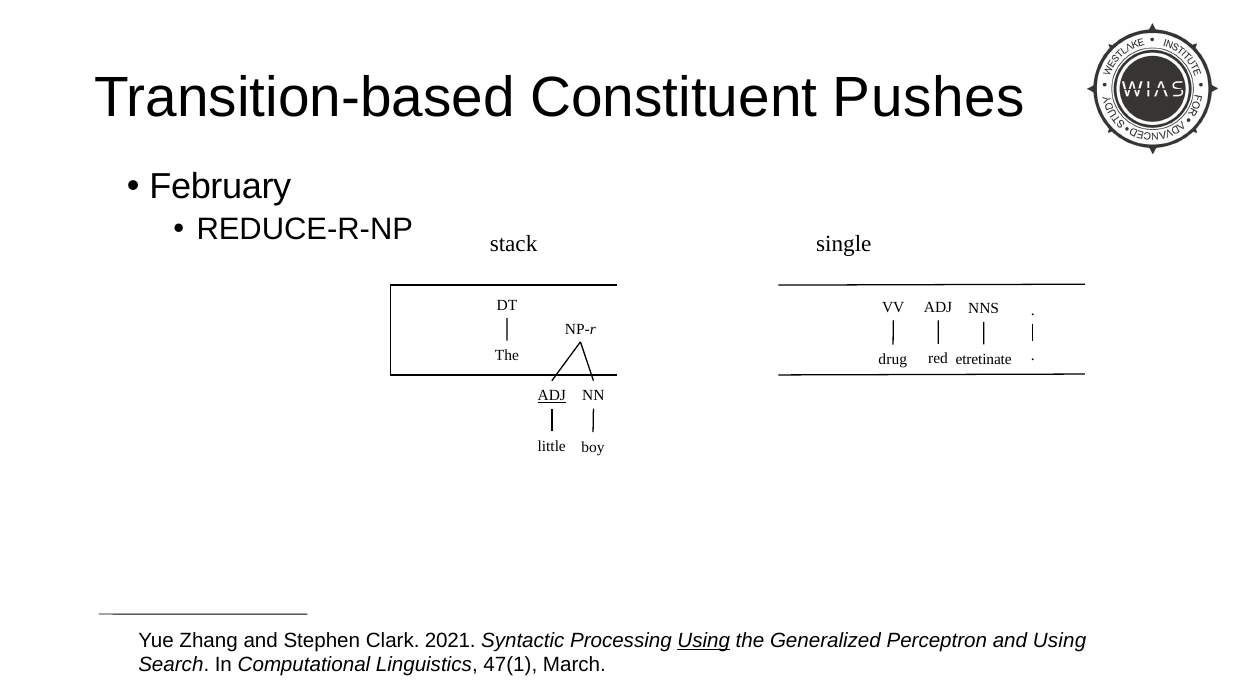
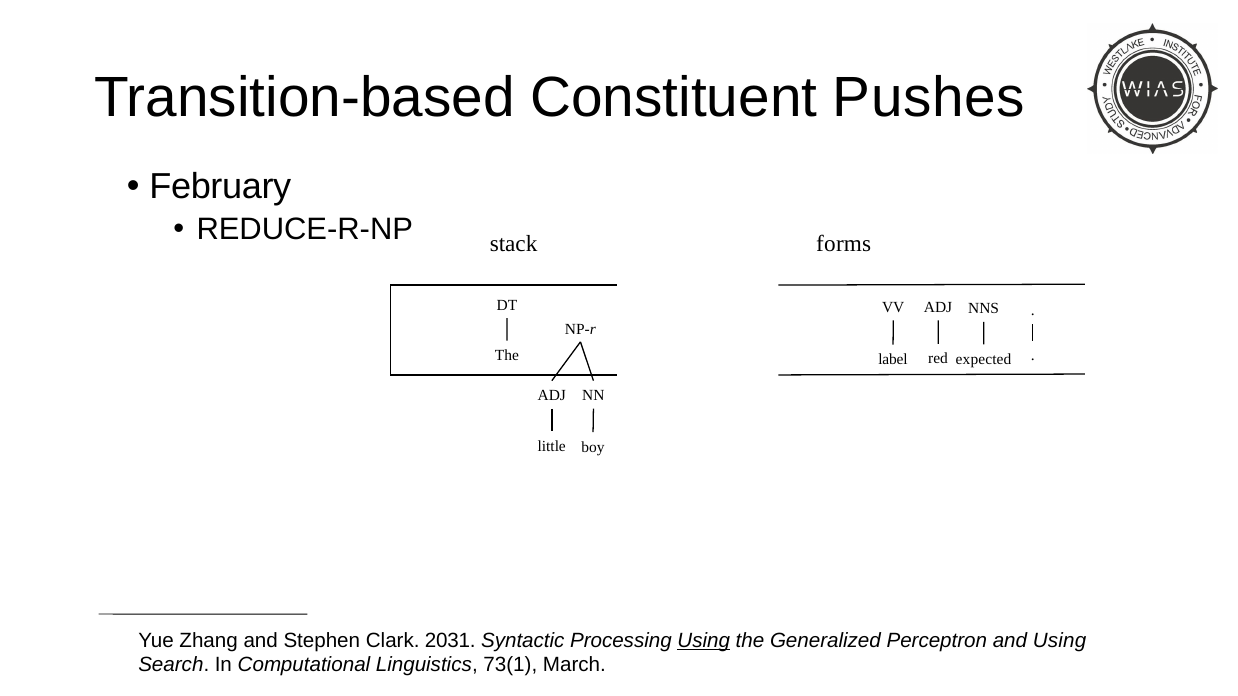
single: single -> forms (844, 244)
etretinate: etretinate -> expected (984, 359)
drug: drug -> label (893, 360)
ADJ underline: present -> none (552, 396)
2021: 2021 -> 2031 (450, 641)
47(1: 47(1 -> 73(1 (510, 665)
